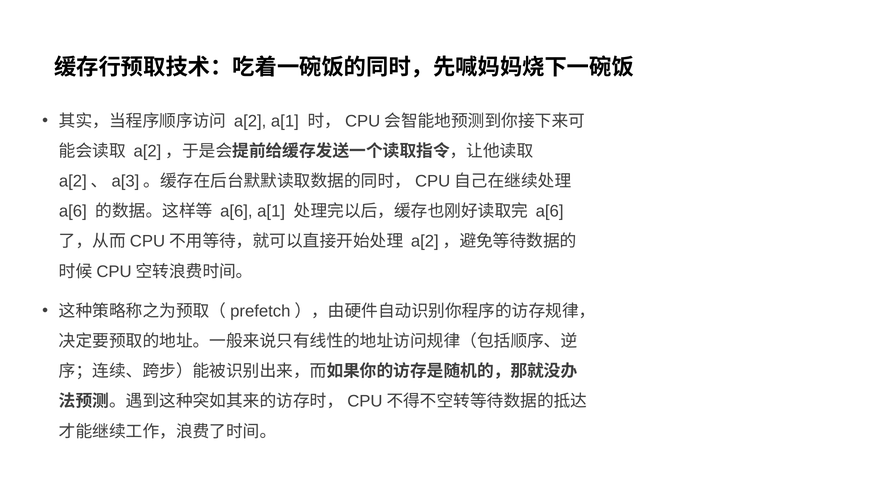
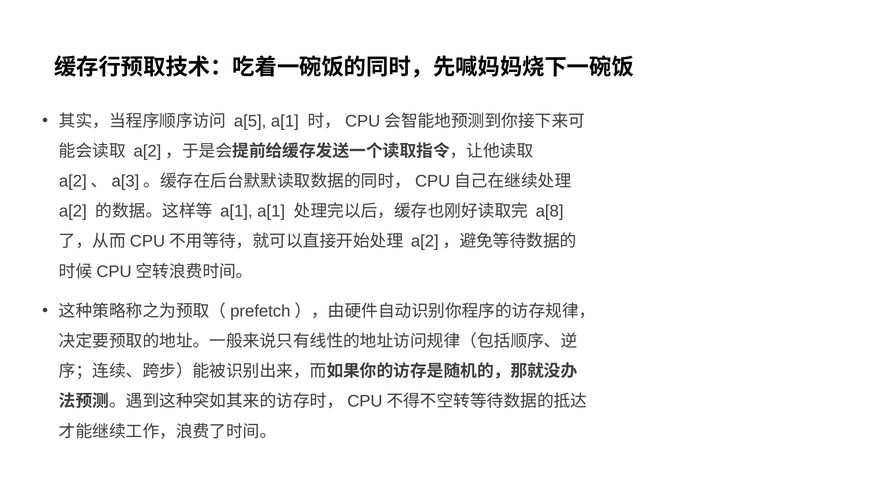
a[2: a[2 -> a[5 (250, 121)
a[6: a[6 -> a[2 (73, 211)
a[6: a[6 -> a[1 (236, 211)
a[6: a[6 -> a[8 (550, 211)
